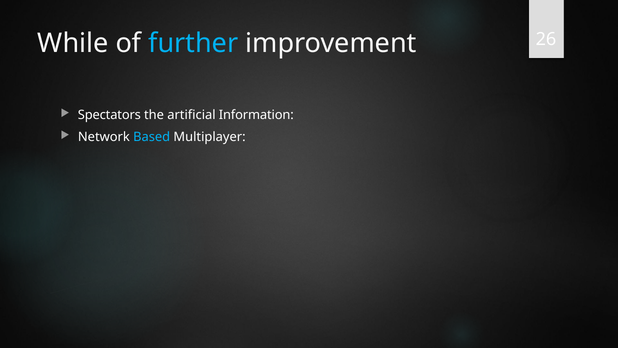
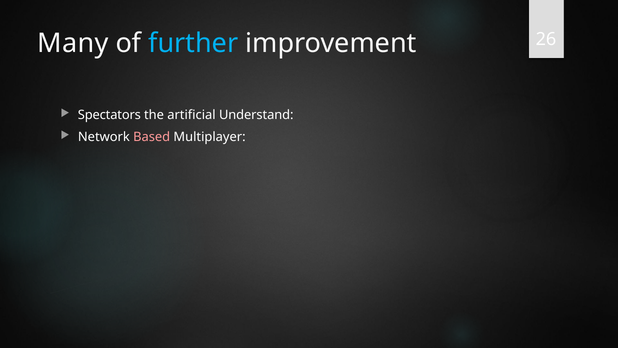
While: While -> Many (73, 43)
Information: Information -> Understand (256, 115)
Based colour: light blue -> pink (152, 137)
